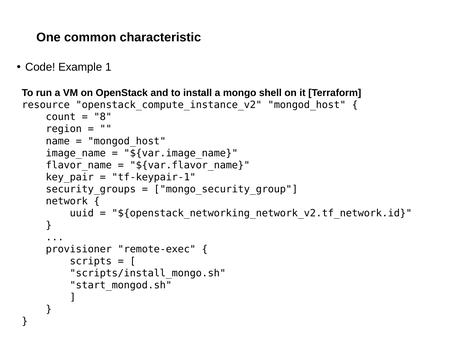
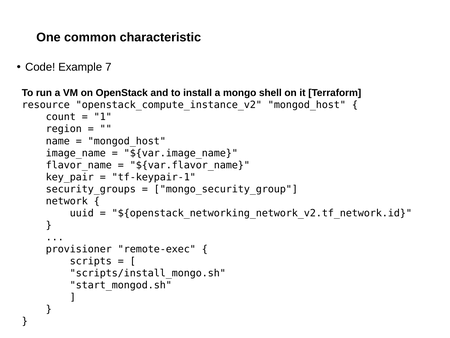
1: 1 -> 7 (108, 67)
8: 8 -> 1 (103, 117)
